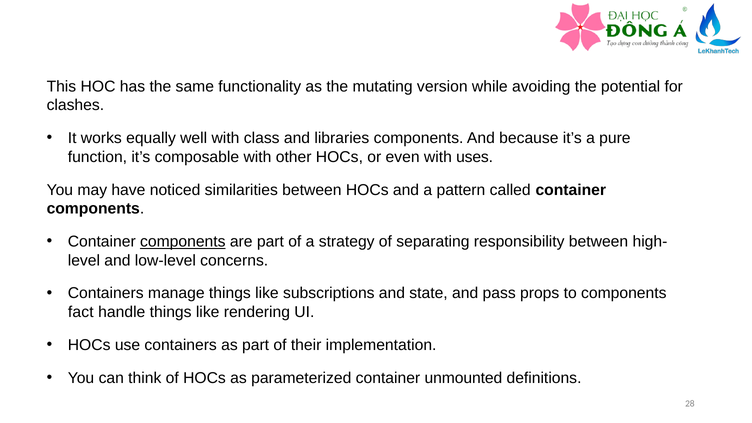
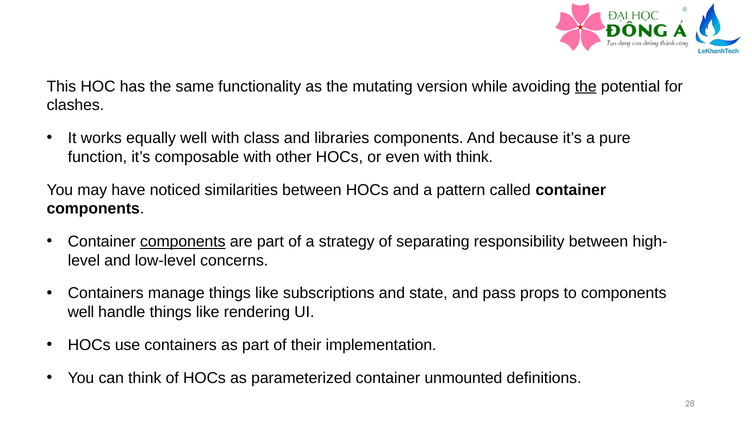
the underline: none -> present (586, 86)
with uses: uses -> think (475, 157)
fact: fact -> well (81, 312)
